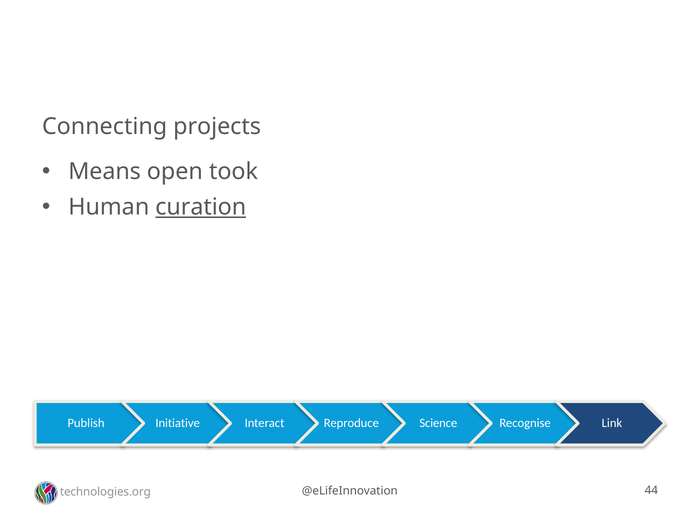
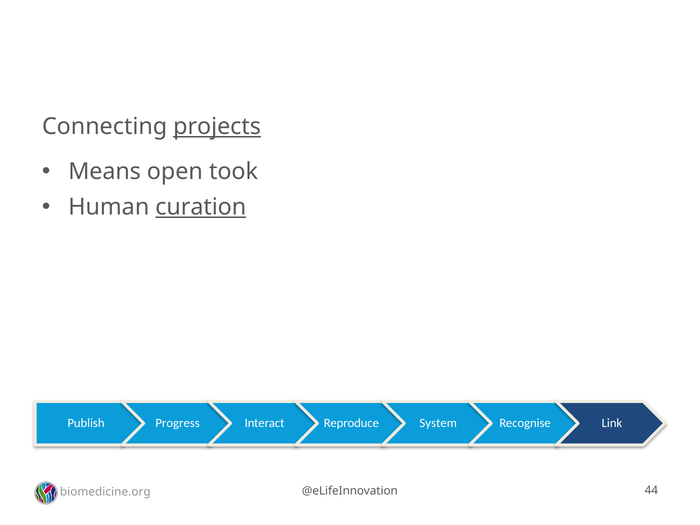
projects underline: none -> present (217, 127)
Initiative: Initiative -> Progress (178, 423)
Science: Science -> System (438, 423)
technologies.org: technologies.org -> biomedicine.org (105, 492)
